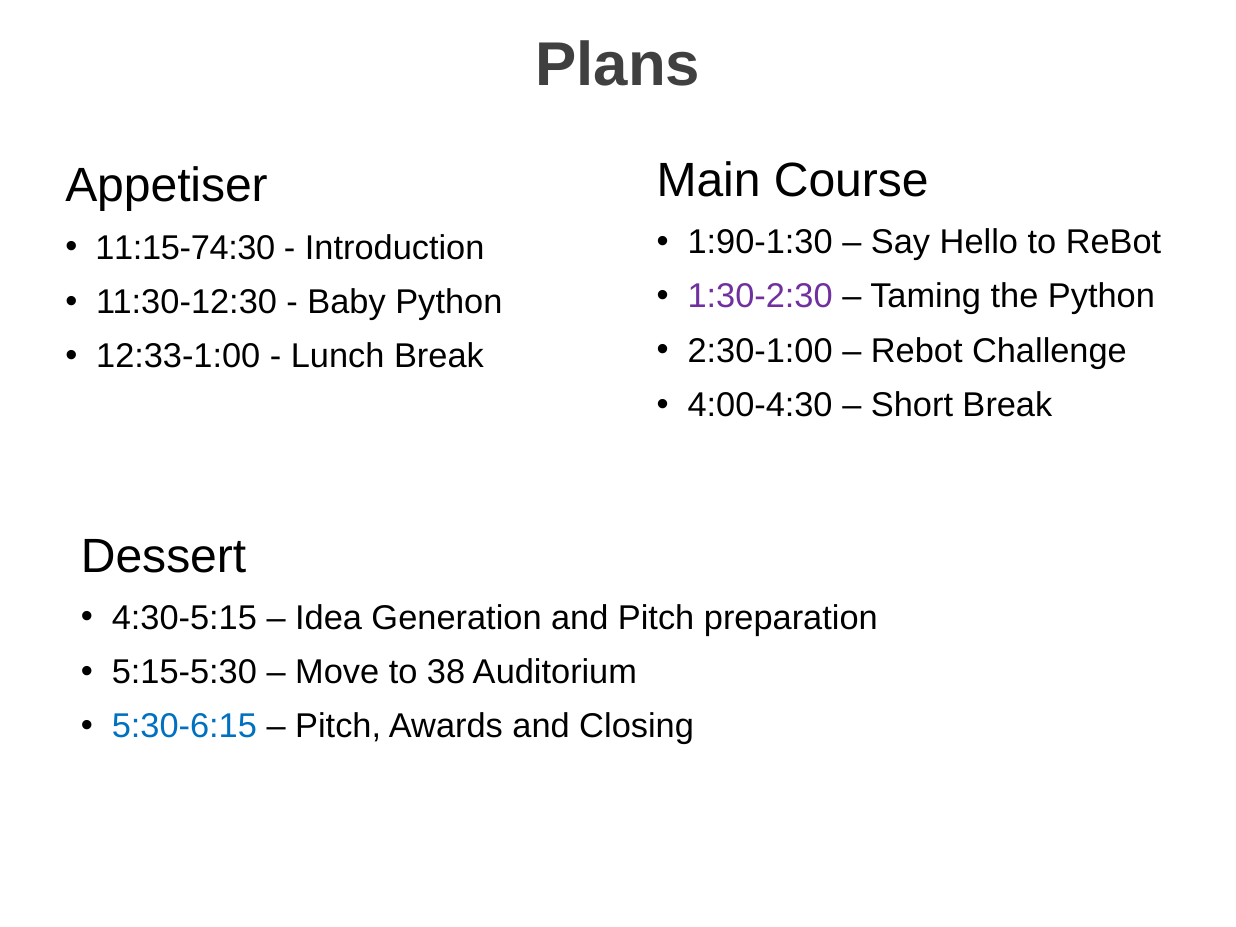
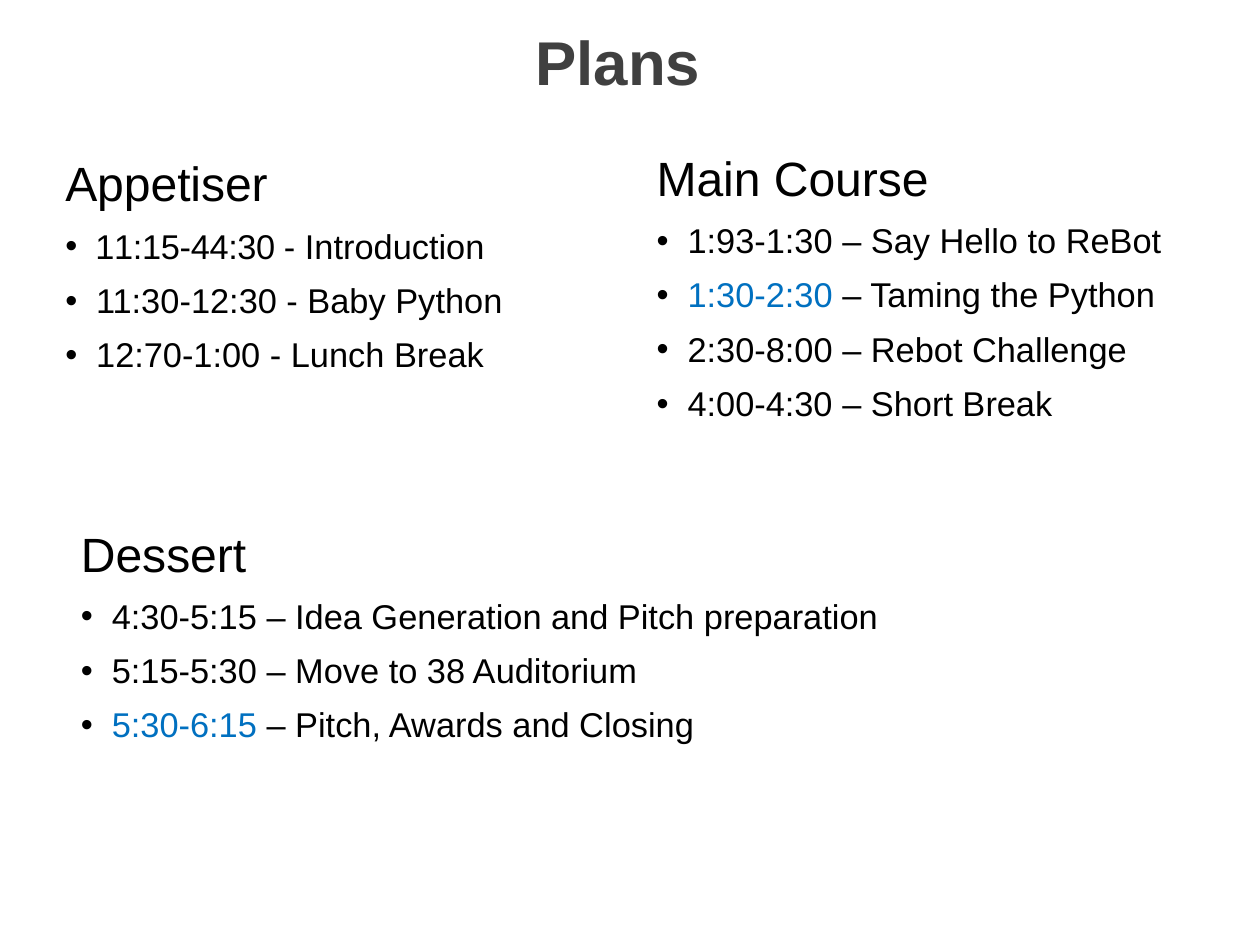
1:90-1:30: 1:90-1:30 -> 1:93-1:30 (760, 242)
11:15-74:30: 11:15-74:30 -> 11:15-44:30 (185, 248)
1:30-2:30 colour: purple -> blue (760, 297)
2:30-1:00: 2:30-1:00 -> 2:30-8:00 (760, 351)
12:33-1:00: 12:33-1:00 -> 12:70-1:00 (178, 356)
